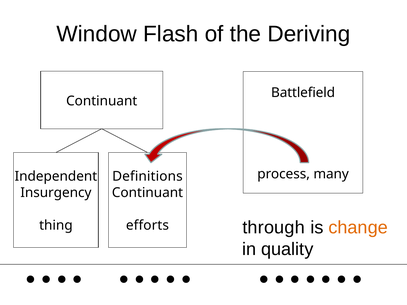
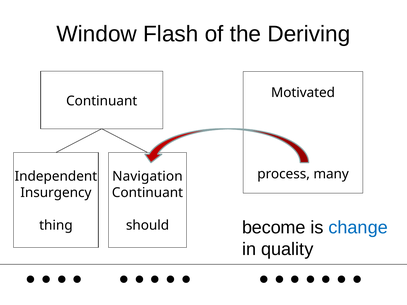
Battlefield: Battlefield -> Motivated (303, 93)
Definitions: Definitions -> Navigation (147, 177)
through: through -> become (274, 228)
change colour: orange -> blue (358, 228)
efforts: efforts -> should (148, 225)
